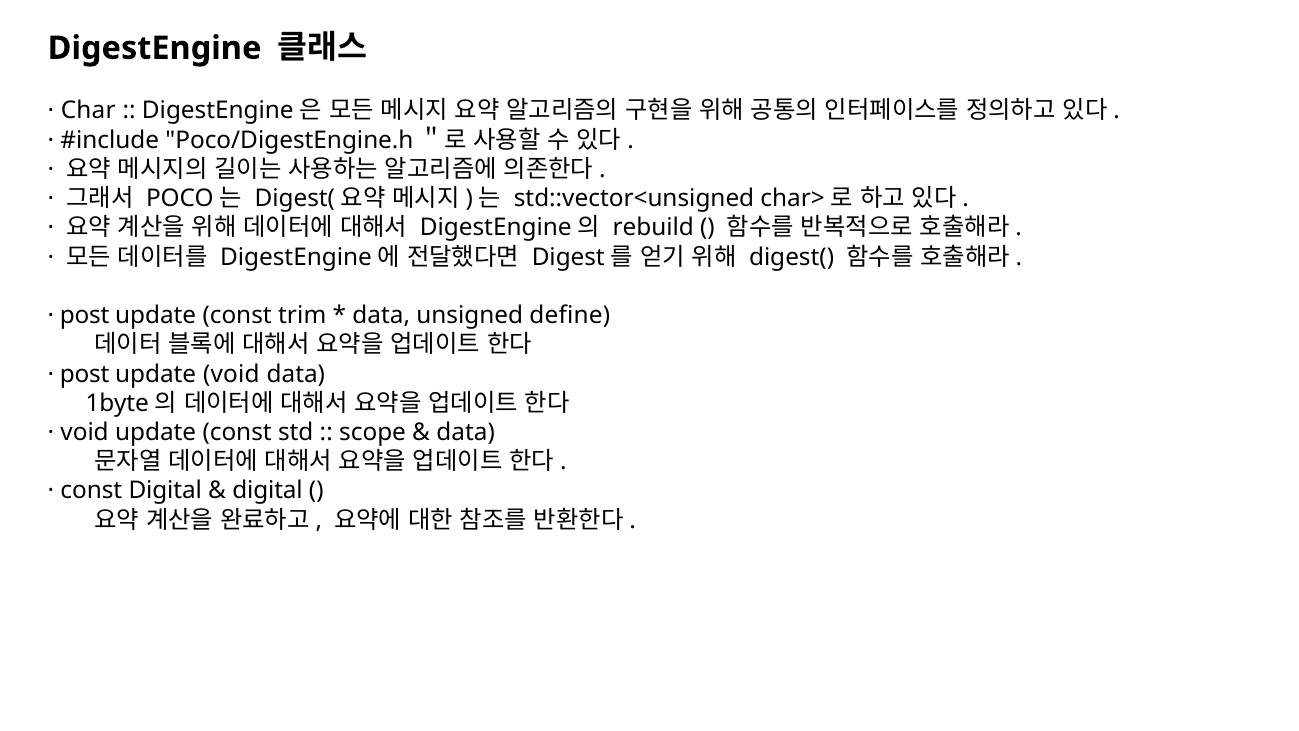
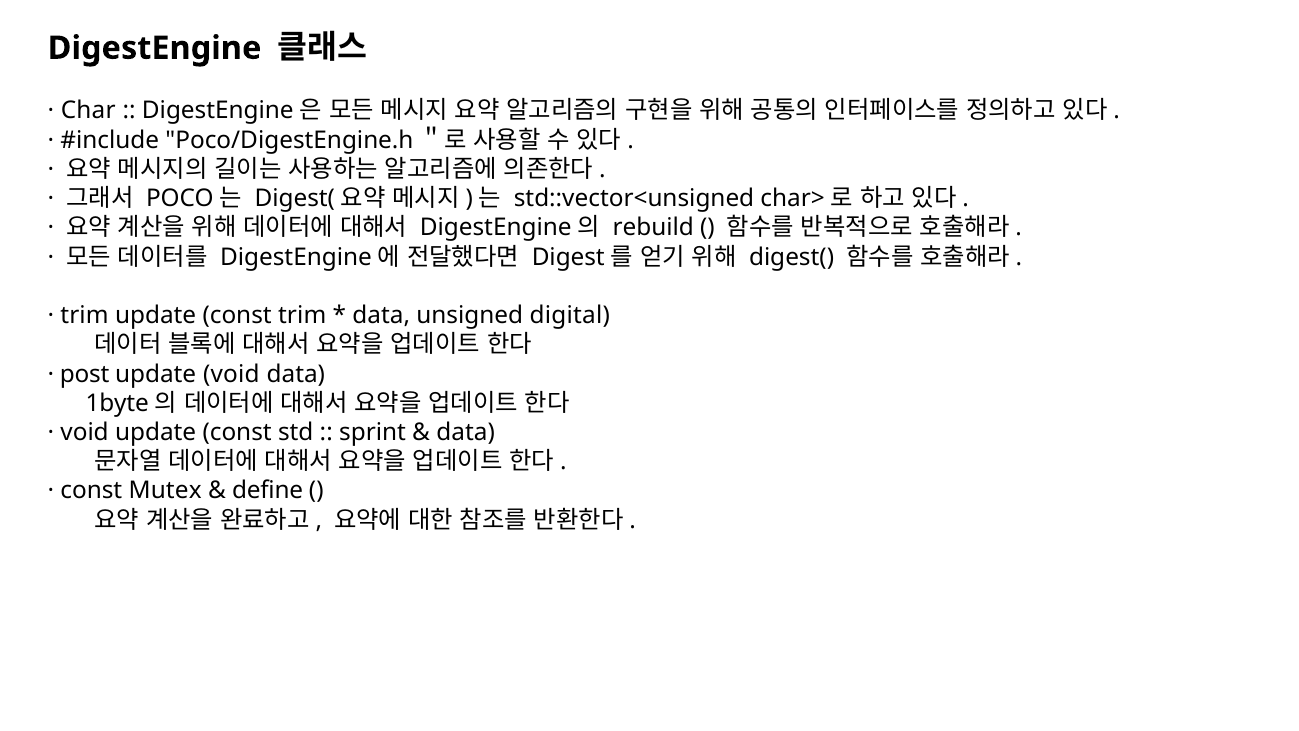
post: post -> trim (85, 315)
define: define -> digital (570, 315)
scope: scope -> sprint (373, 432)
const Digital: Digital -> Mutex (165, 491)
digital: digital -> define (268, 491)
